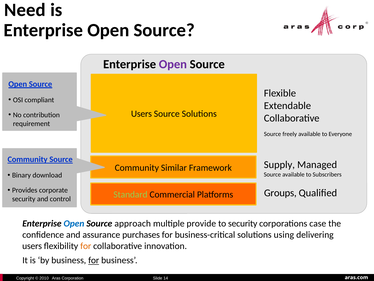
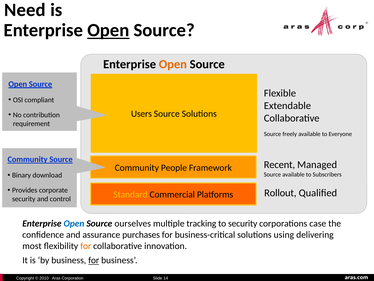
Open underline: none -> present (108, 30)
Open colour: purple -> orange (173, 64)
Supply: Supply -> Recent (279, 164)
Similar: Similar -> People (174, 167)
Groups: Groups -> Rollout (280, 193)
Standard colour: light green -> yellow (130, 194)
approach: approach -> ourselves (133, 223)
provide: provide -> tracking (201, 223)
users: users -> most (32, 246)
